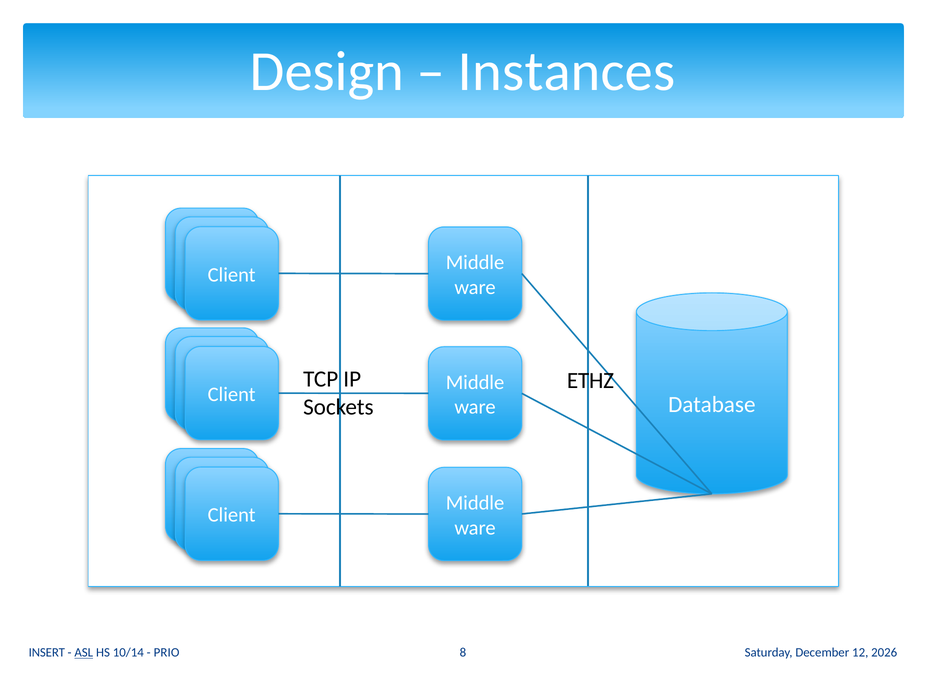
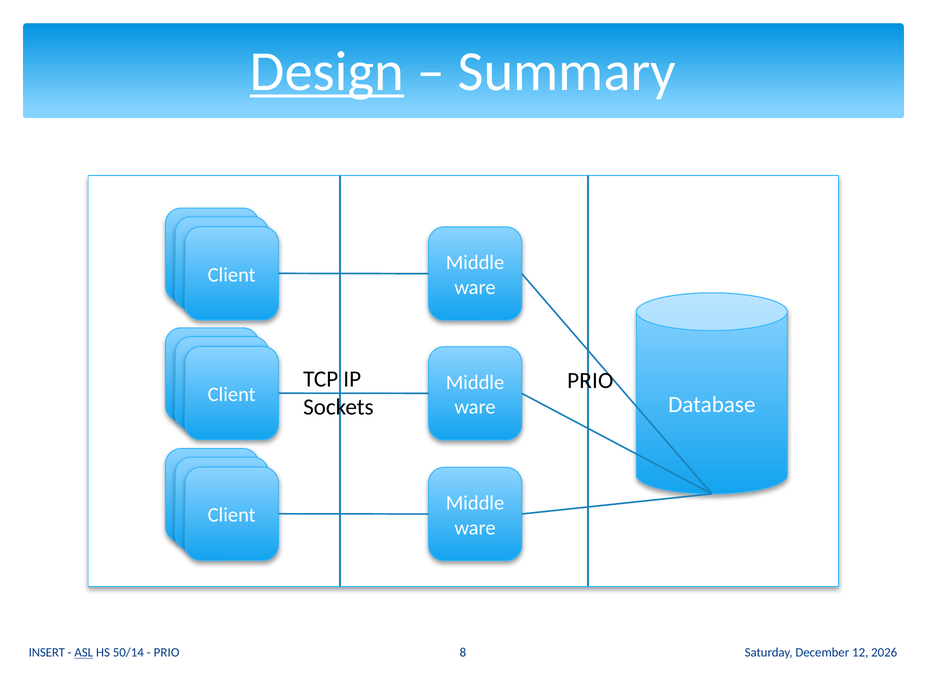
Design underline: none -> present (327, 72)
Instances: Instances -> Summary (567, 72)
ETHZ: ETHZ -> PRIO (590, 380)
10/14: 10/14 -> 50/14 (128, 652)
